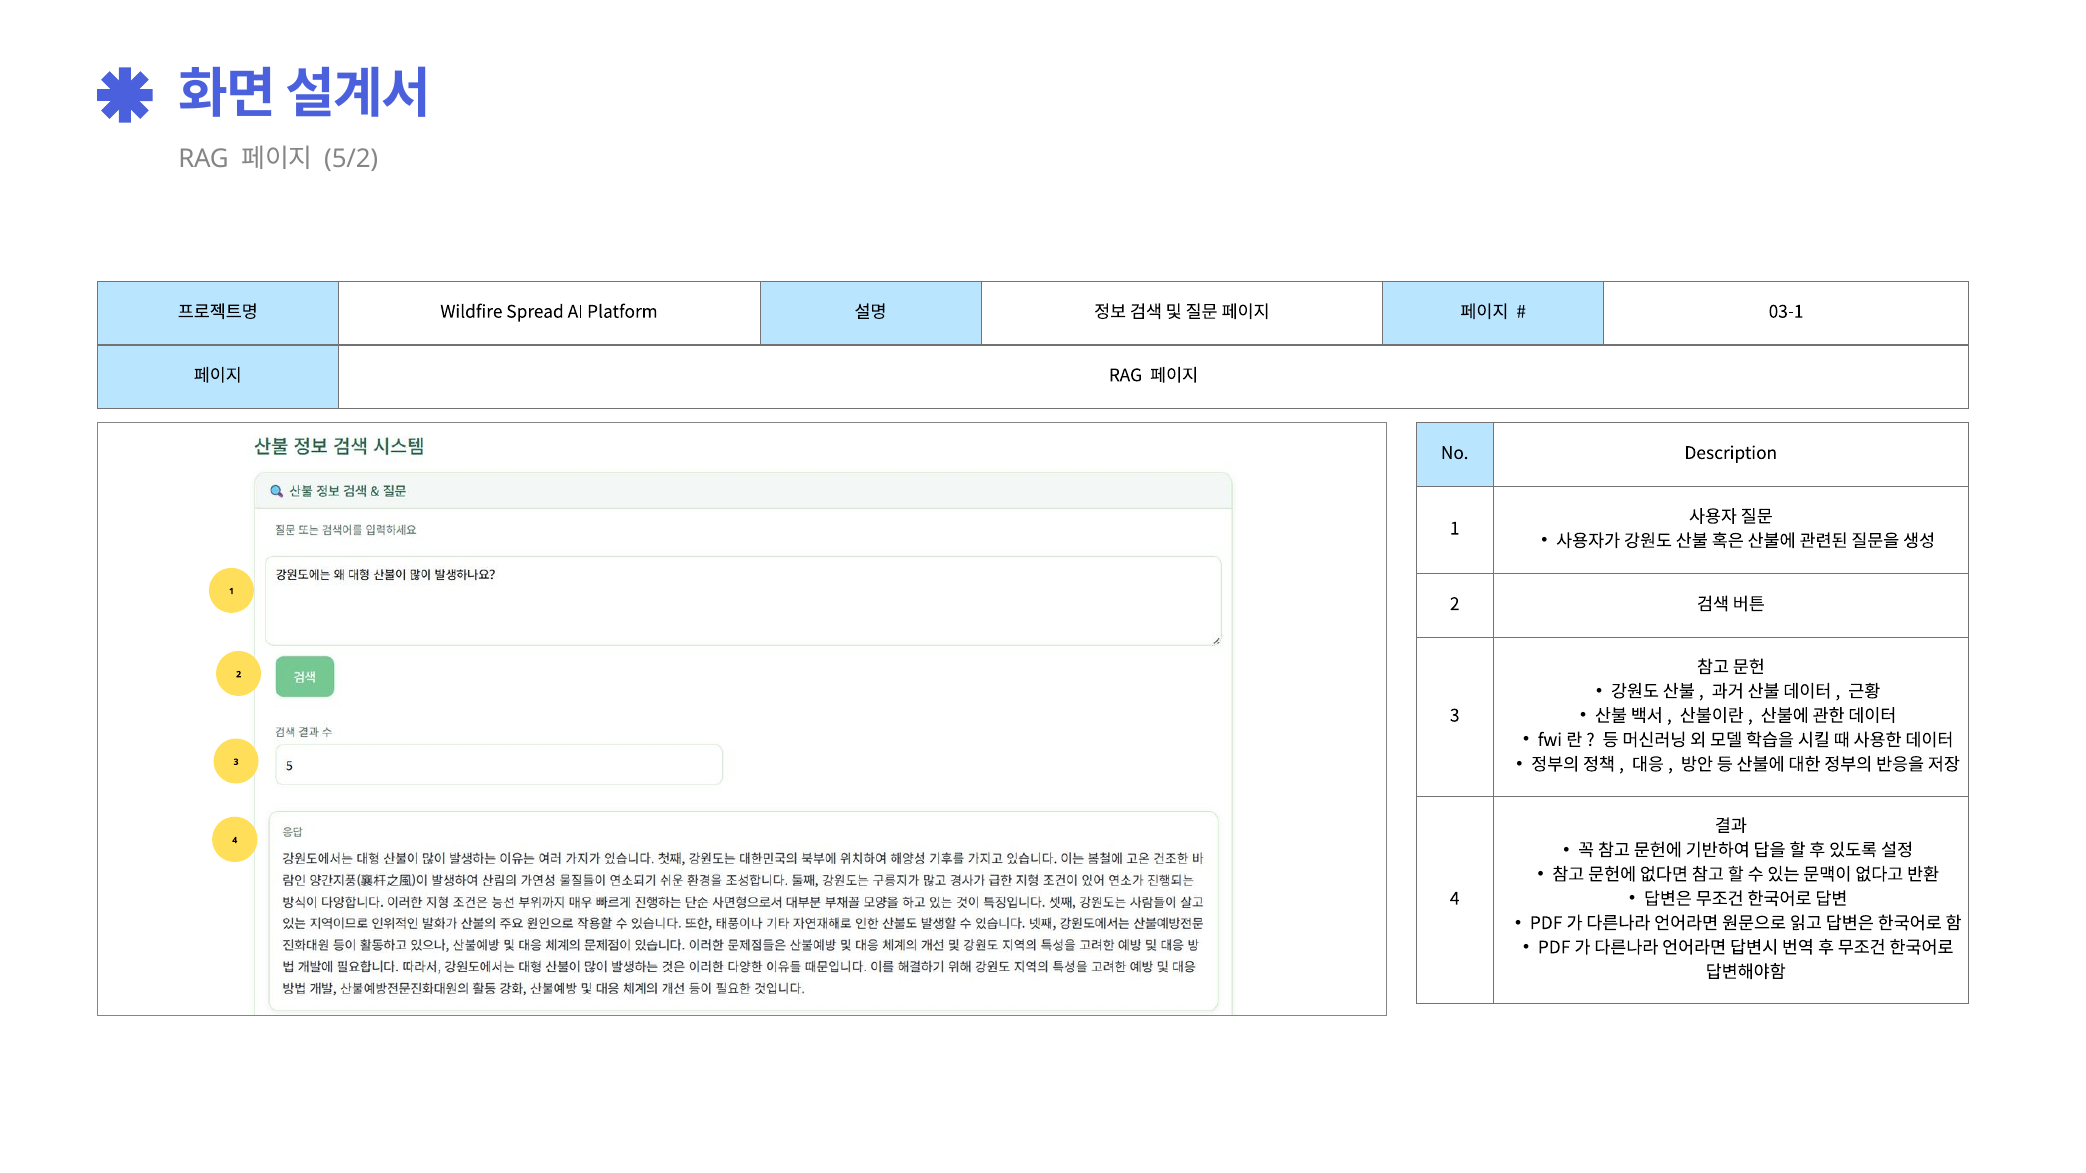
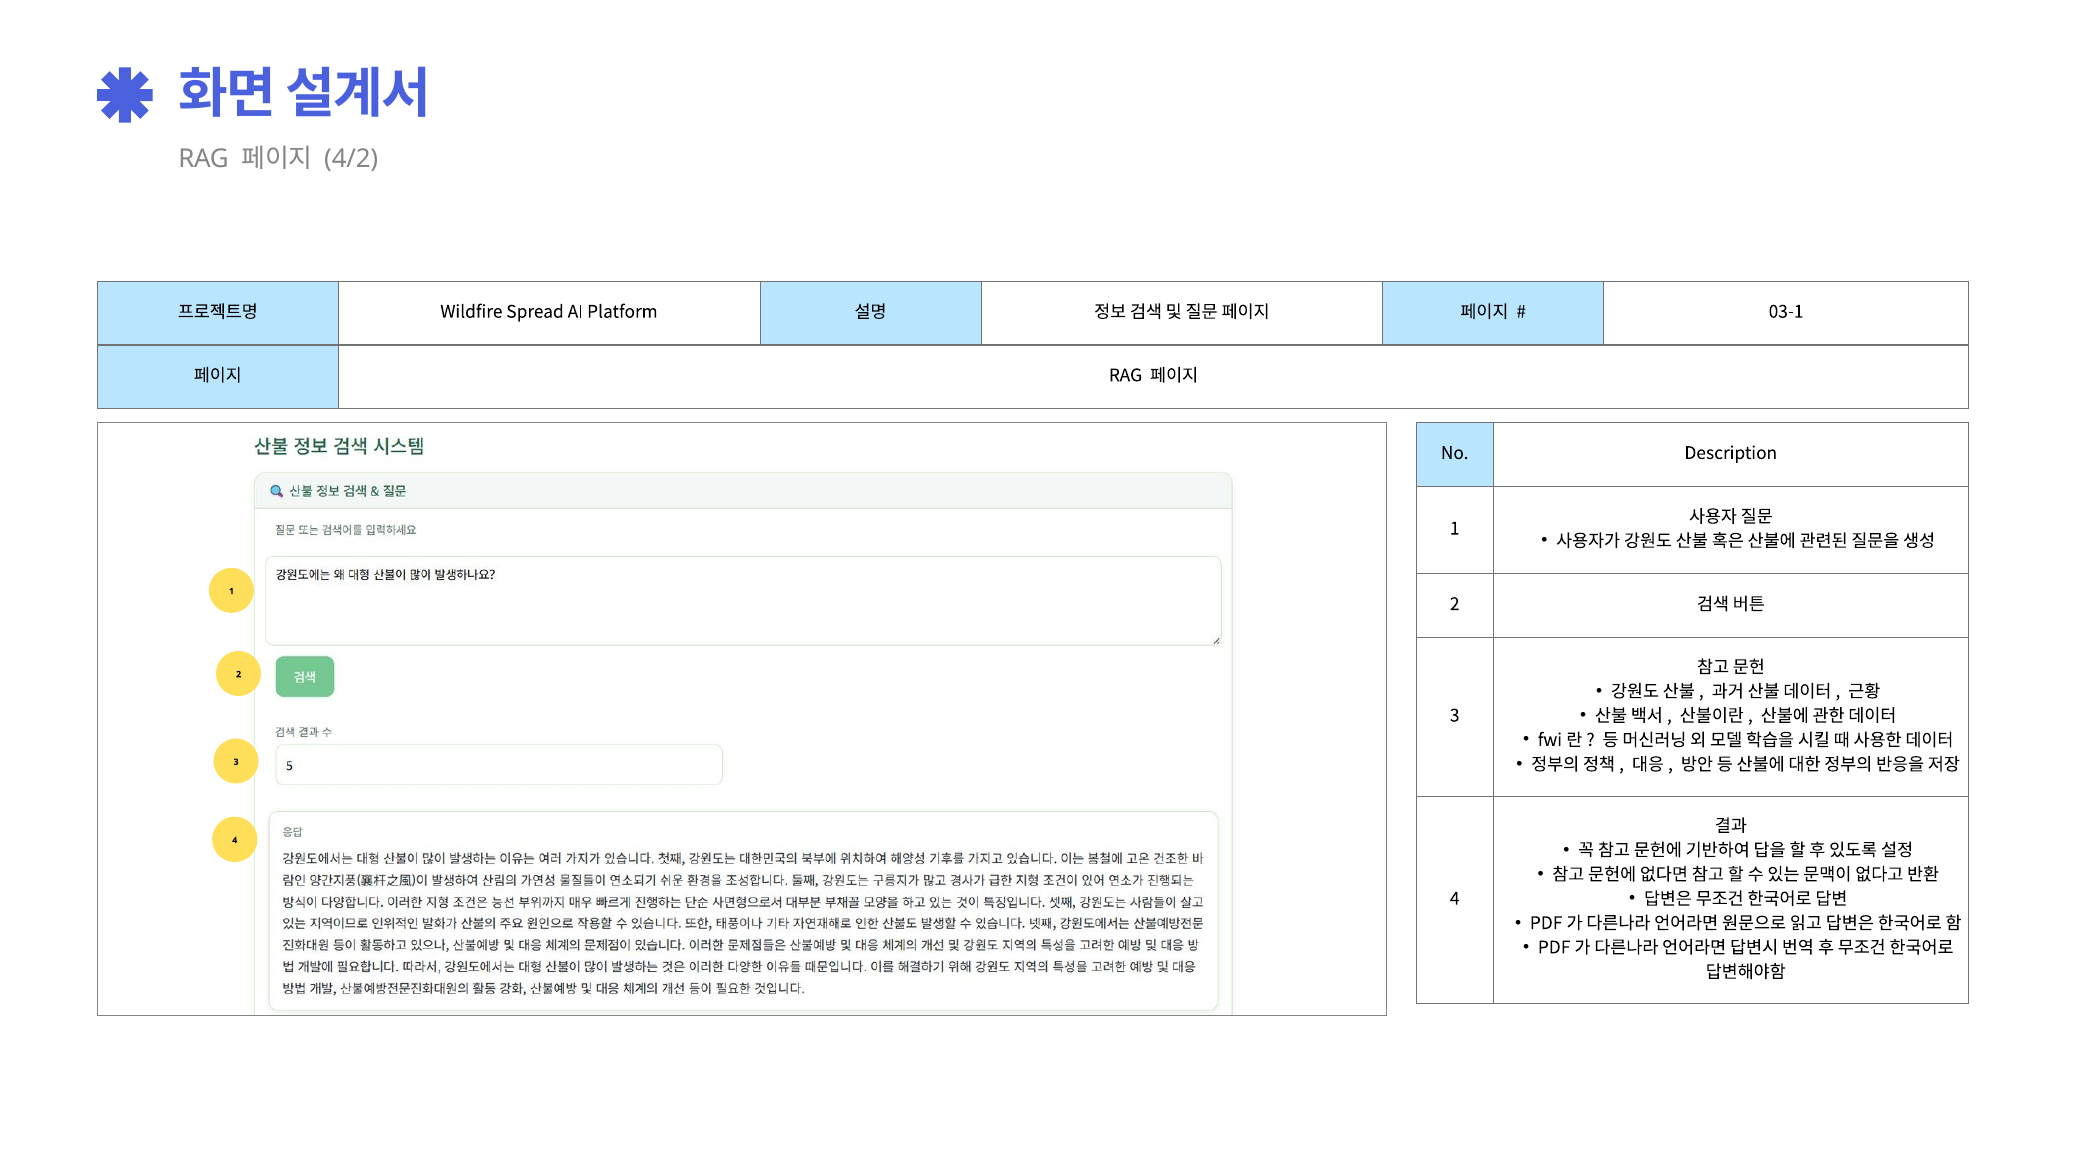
5/2: 5/2 -> 4/2 (351, 159)
